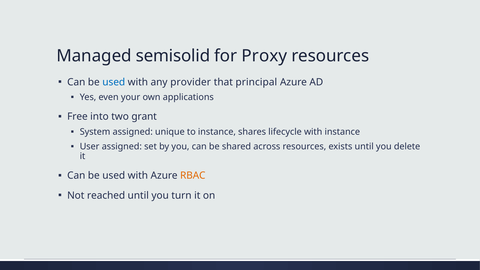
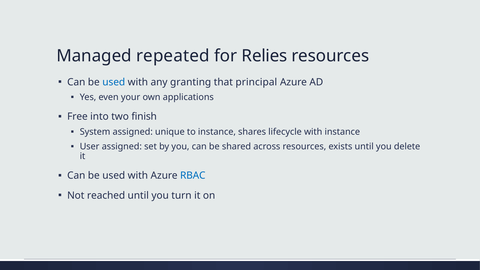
semisolid: semisolid -> repeated (173, 56)
Proxy: Proxy -> Relies (265, 56)
provider: provider -> granting (191, 82)
grant: grant -> finish (144, 117)
RBAC colour: orange -> blue (193, 176)
